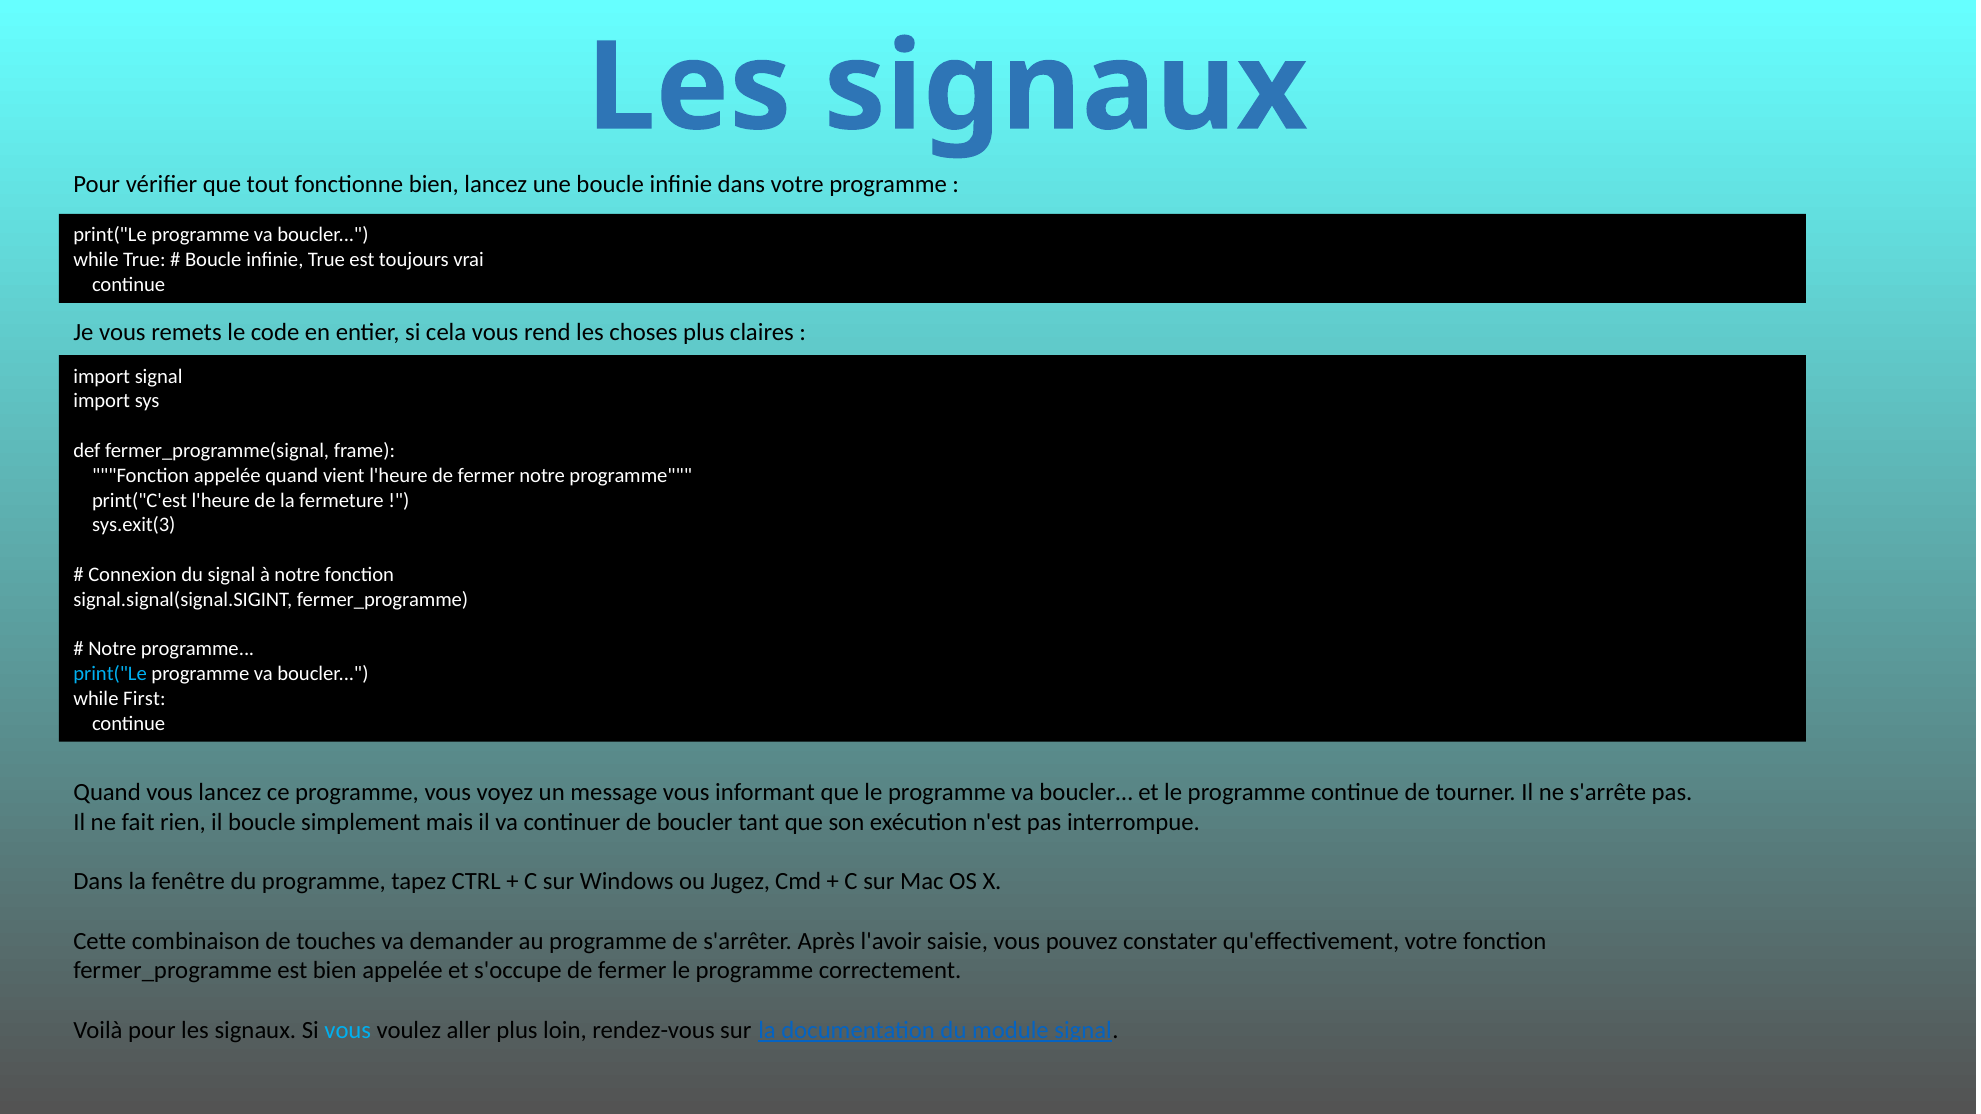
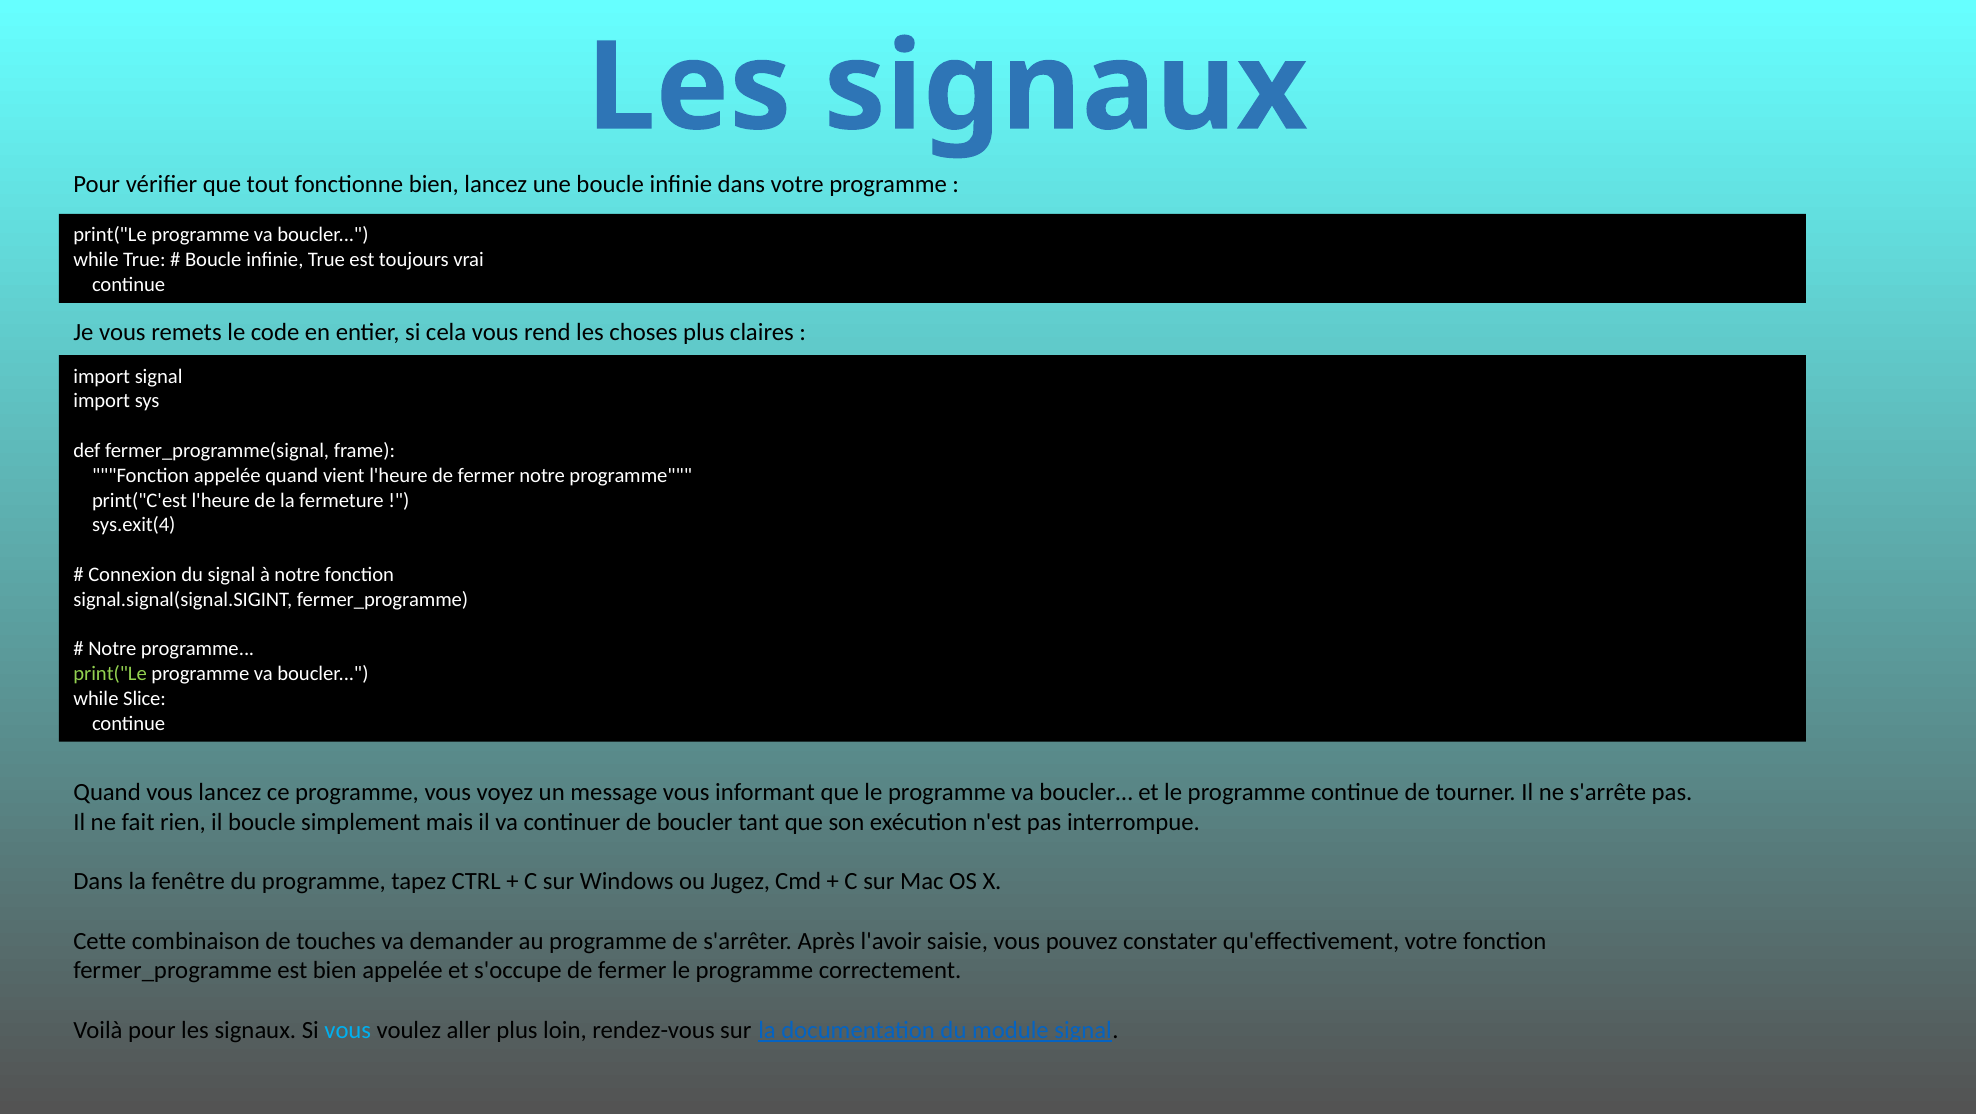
sys.exit(3: sys.exit(3 -> sys.exit(4 (134, 525)
print("Le colour: light blue -> light green (110, 674)
First: First -> Slice (144, 699)
